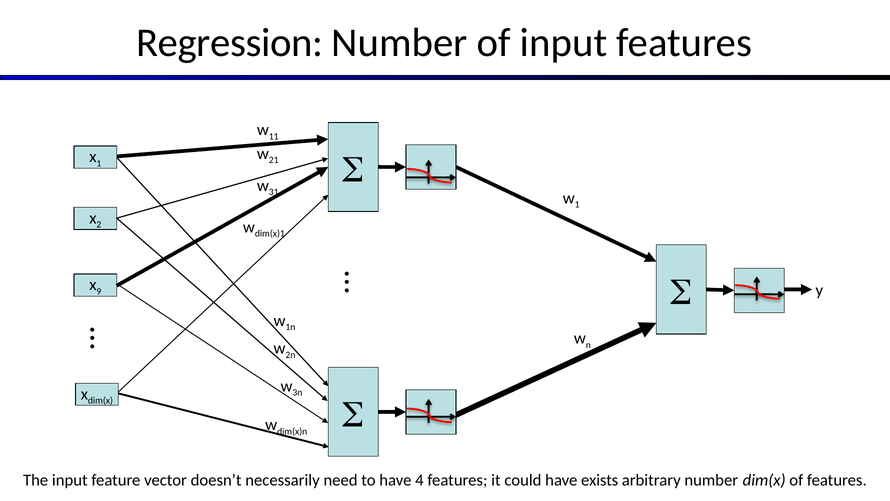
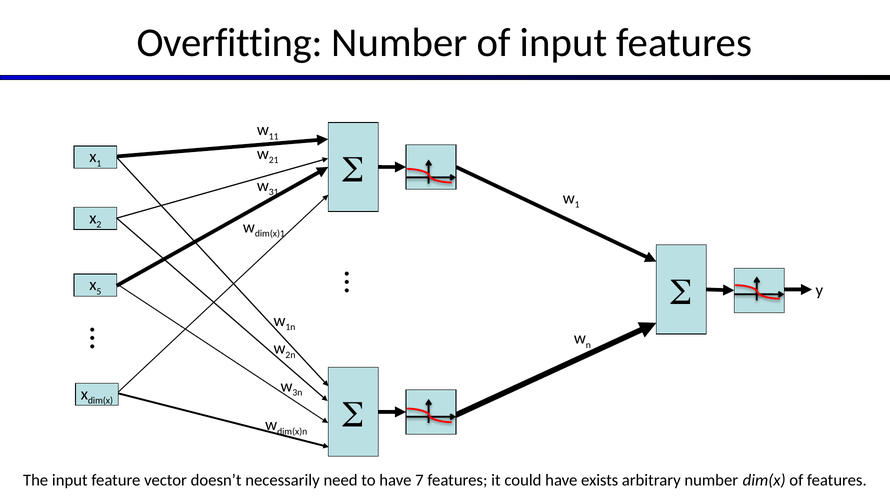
Regression: Regression -> Overfitting (230, 43)
9: 9 -> 5 (99, 291)
4: 4 -> 7 (419, 480)
